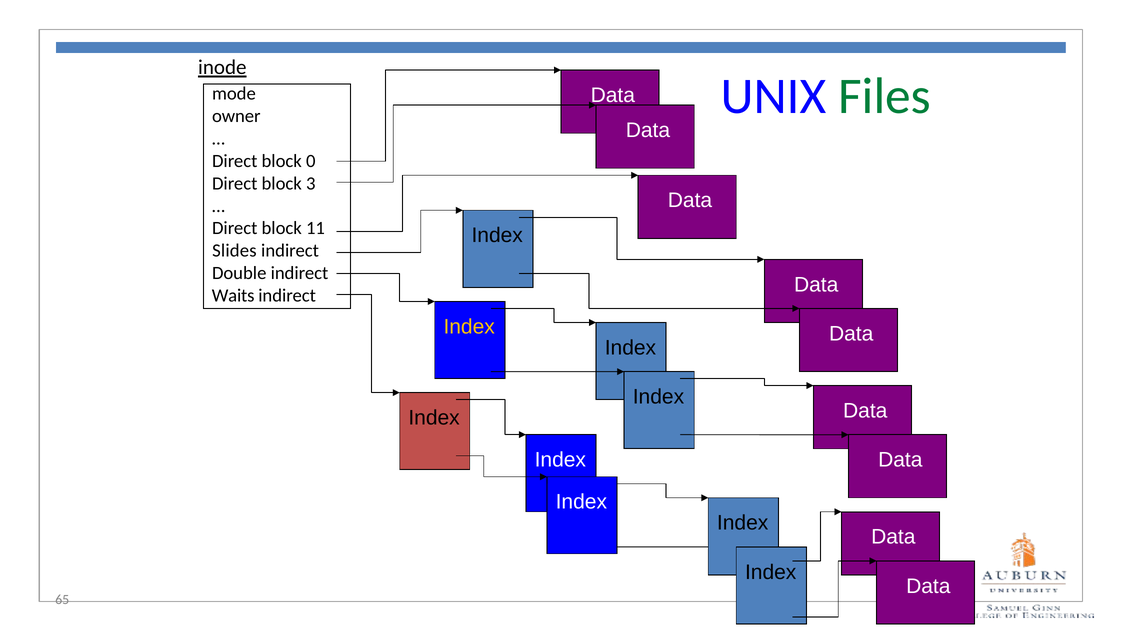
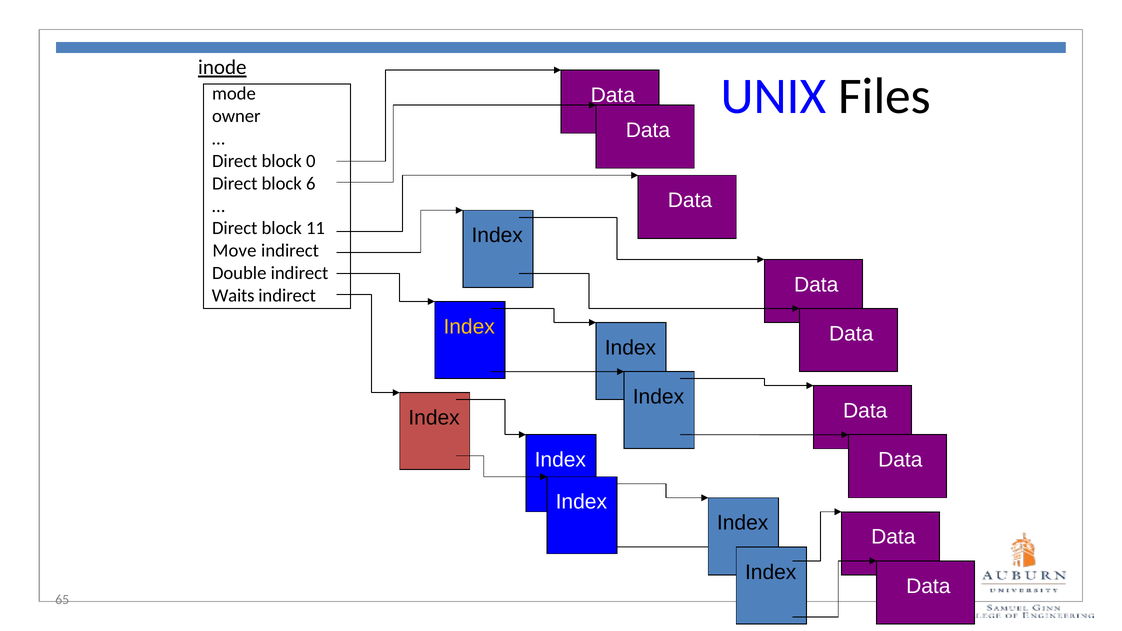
Files colour: green -> black (885, 96)
3: 3 -> 6 (311, 183)
Slides: Slides -> Move (234, 251)
